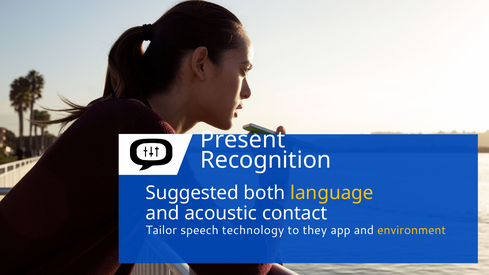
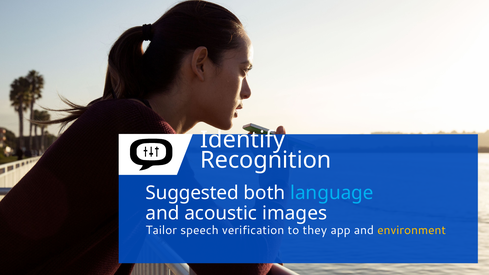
Present: Present -> Identify (243, 140)
language colour: yellow -> light blue (332, 193)
contact: contact -> images (295, 213)
technology: technology -> verification (253, 230)
